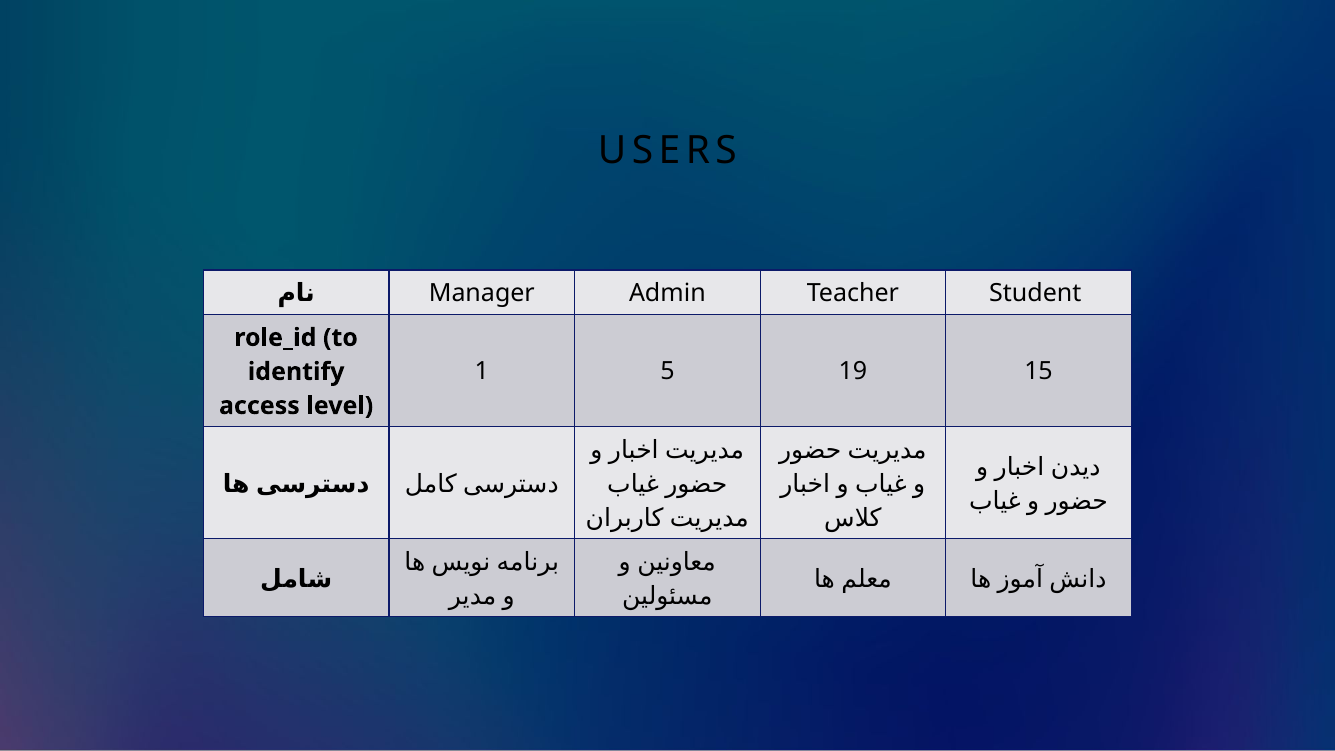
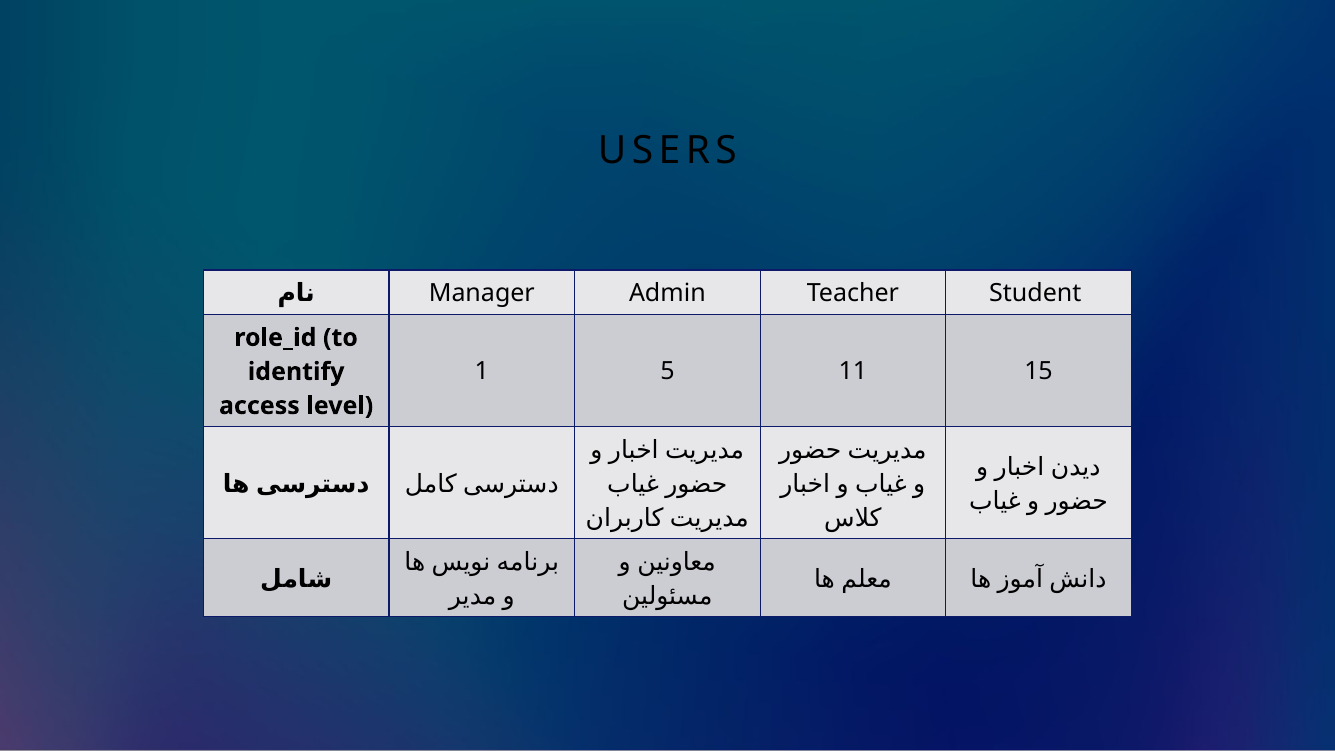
19: 19 -> 11 (853, 372)
